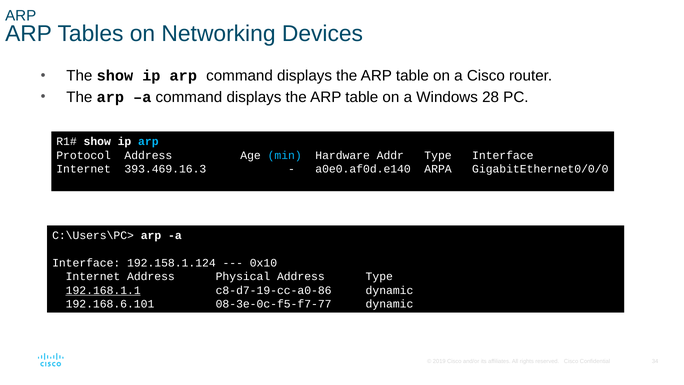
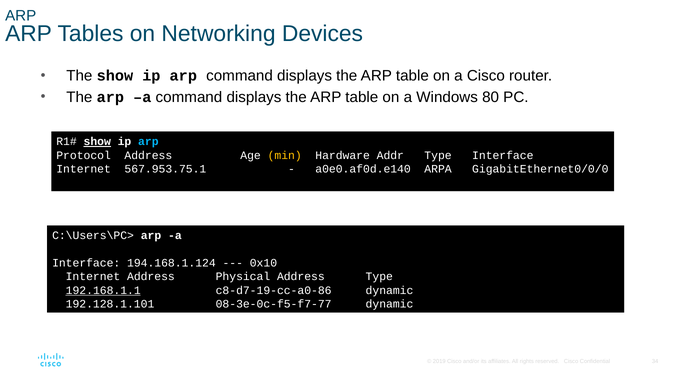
28: 28 -> 80 (491, 97)
show underline: none -> present (97, 142)
min colour: light blue -> yellow (285, 155)
393.469.16.3: 393.469.16.3 -> 567.953.75.1 (165, 169)
192.158.1.124: 192.158.1.124 -> 194.168.1.124 (171, 263)
192.168.6.101: 192.168.6.101 -> 192.128.1.101 (110, 304)
